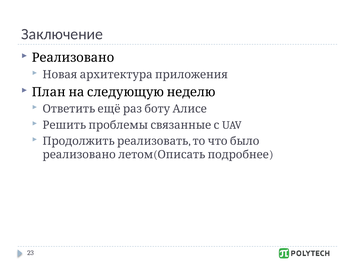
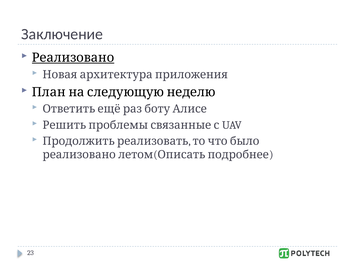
Реализовано underline: none -> present (73, 58)
